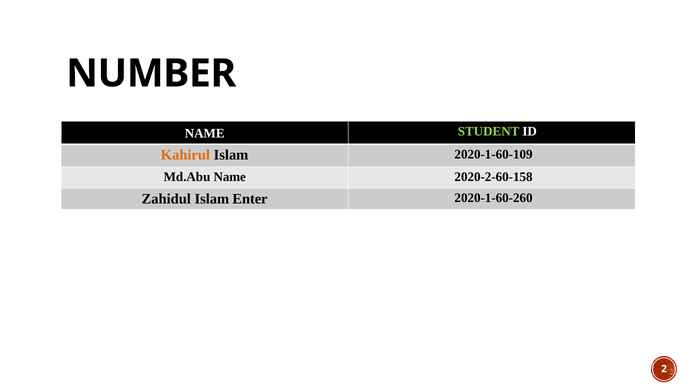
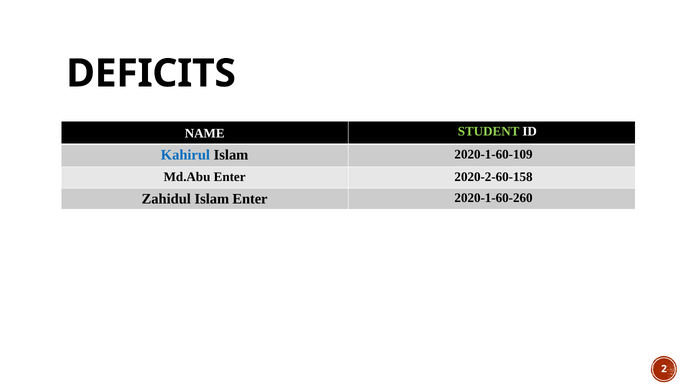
NUMBER: NUMBER -> DEFICITS (151, 73)
Kahirul colour: orange -> blue (185, 155)
Md.Abu Name: Name -> Enter (230, 177)
